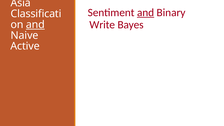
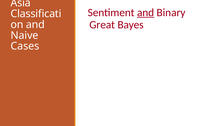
Write: Write -> Great (102, 25)
and underline: present -> none (35, 25)
Active: Active -> Cases (25, 46)
